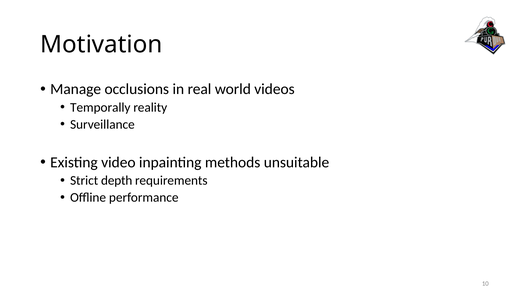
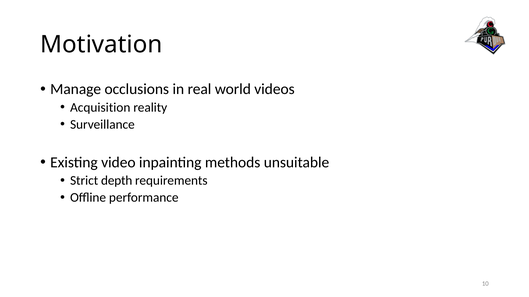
Temporally: Temporally -> Acquisition (100, 108)
